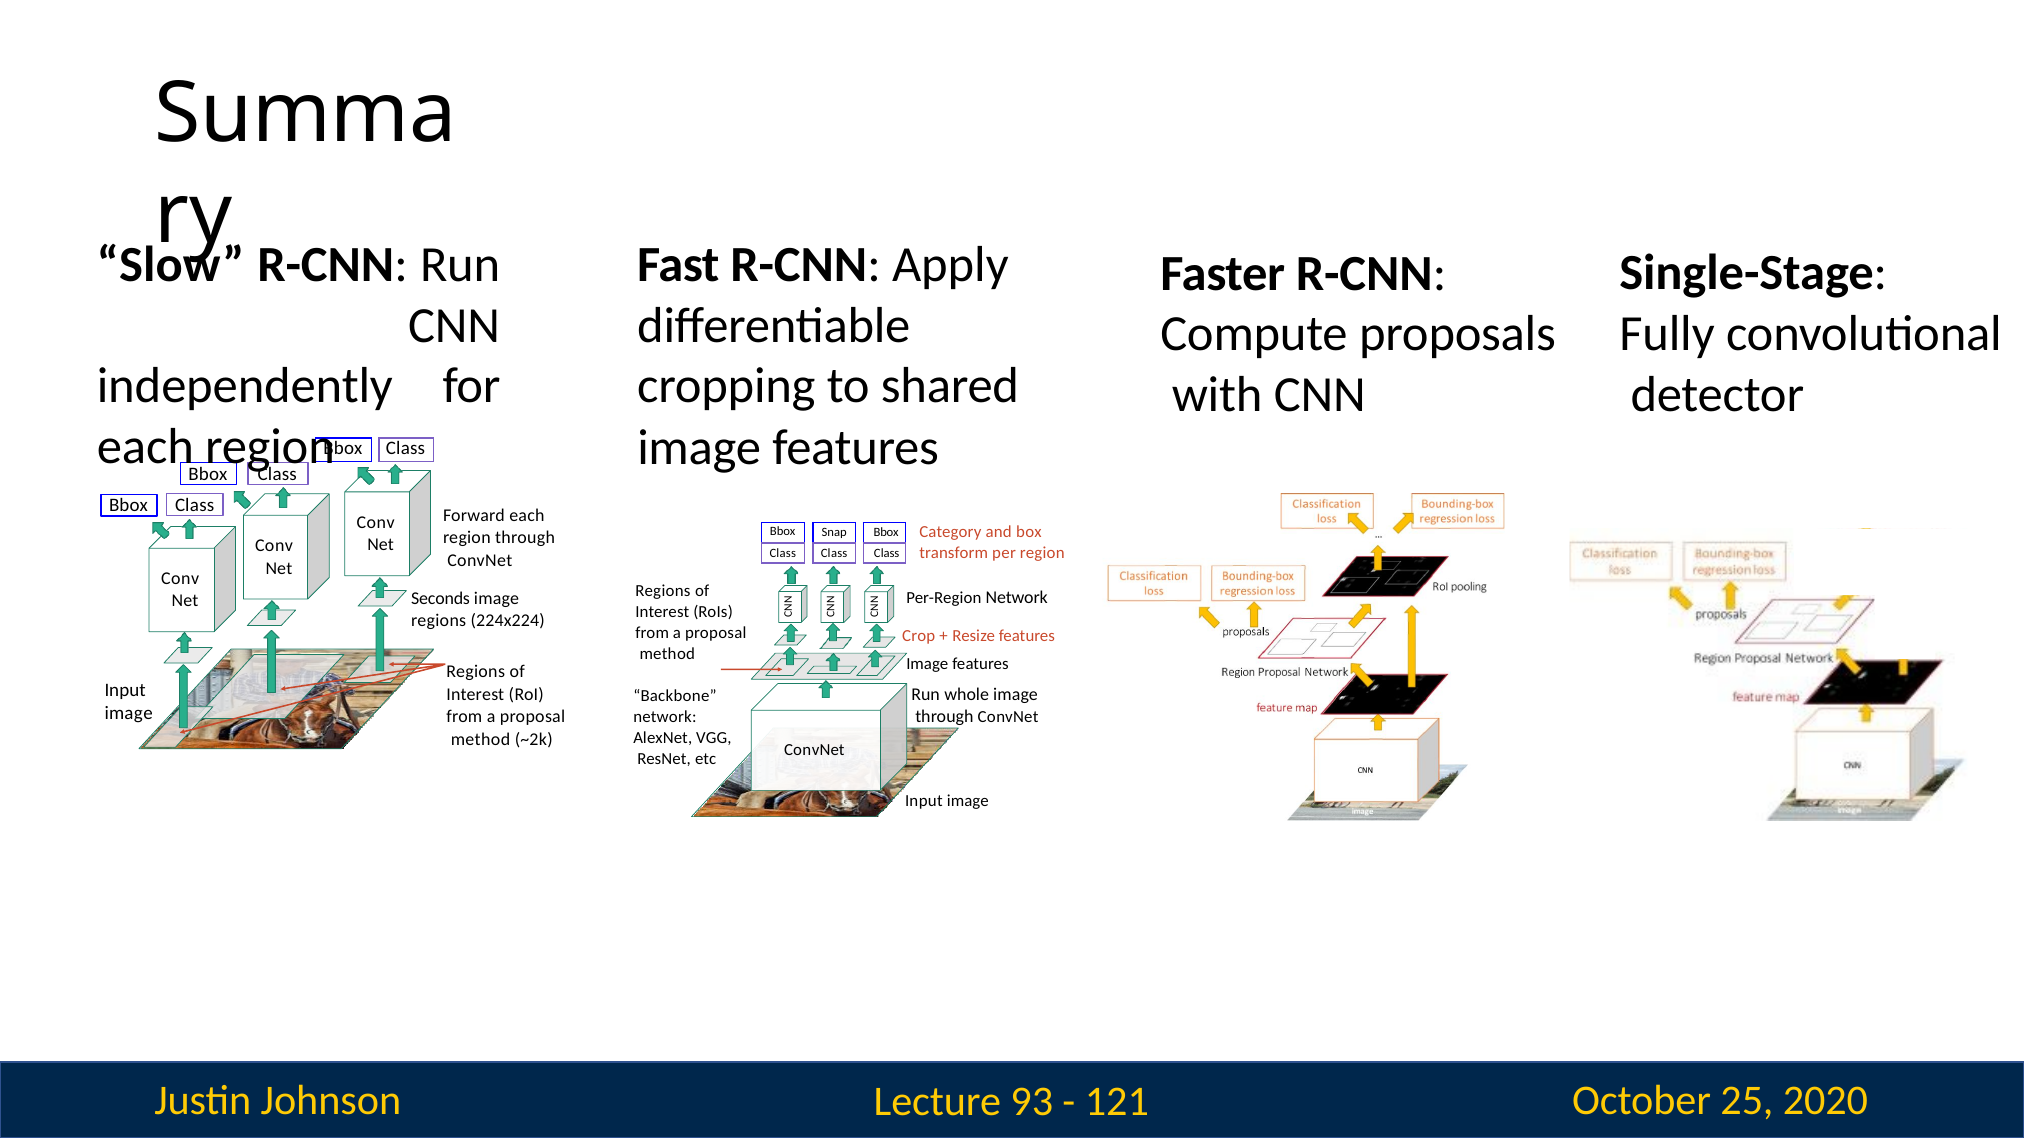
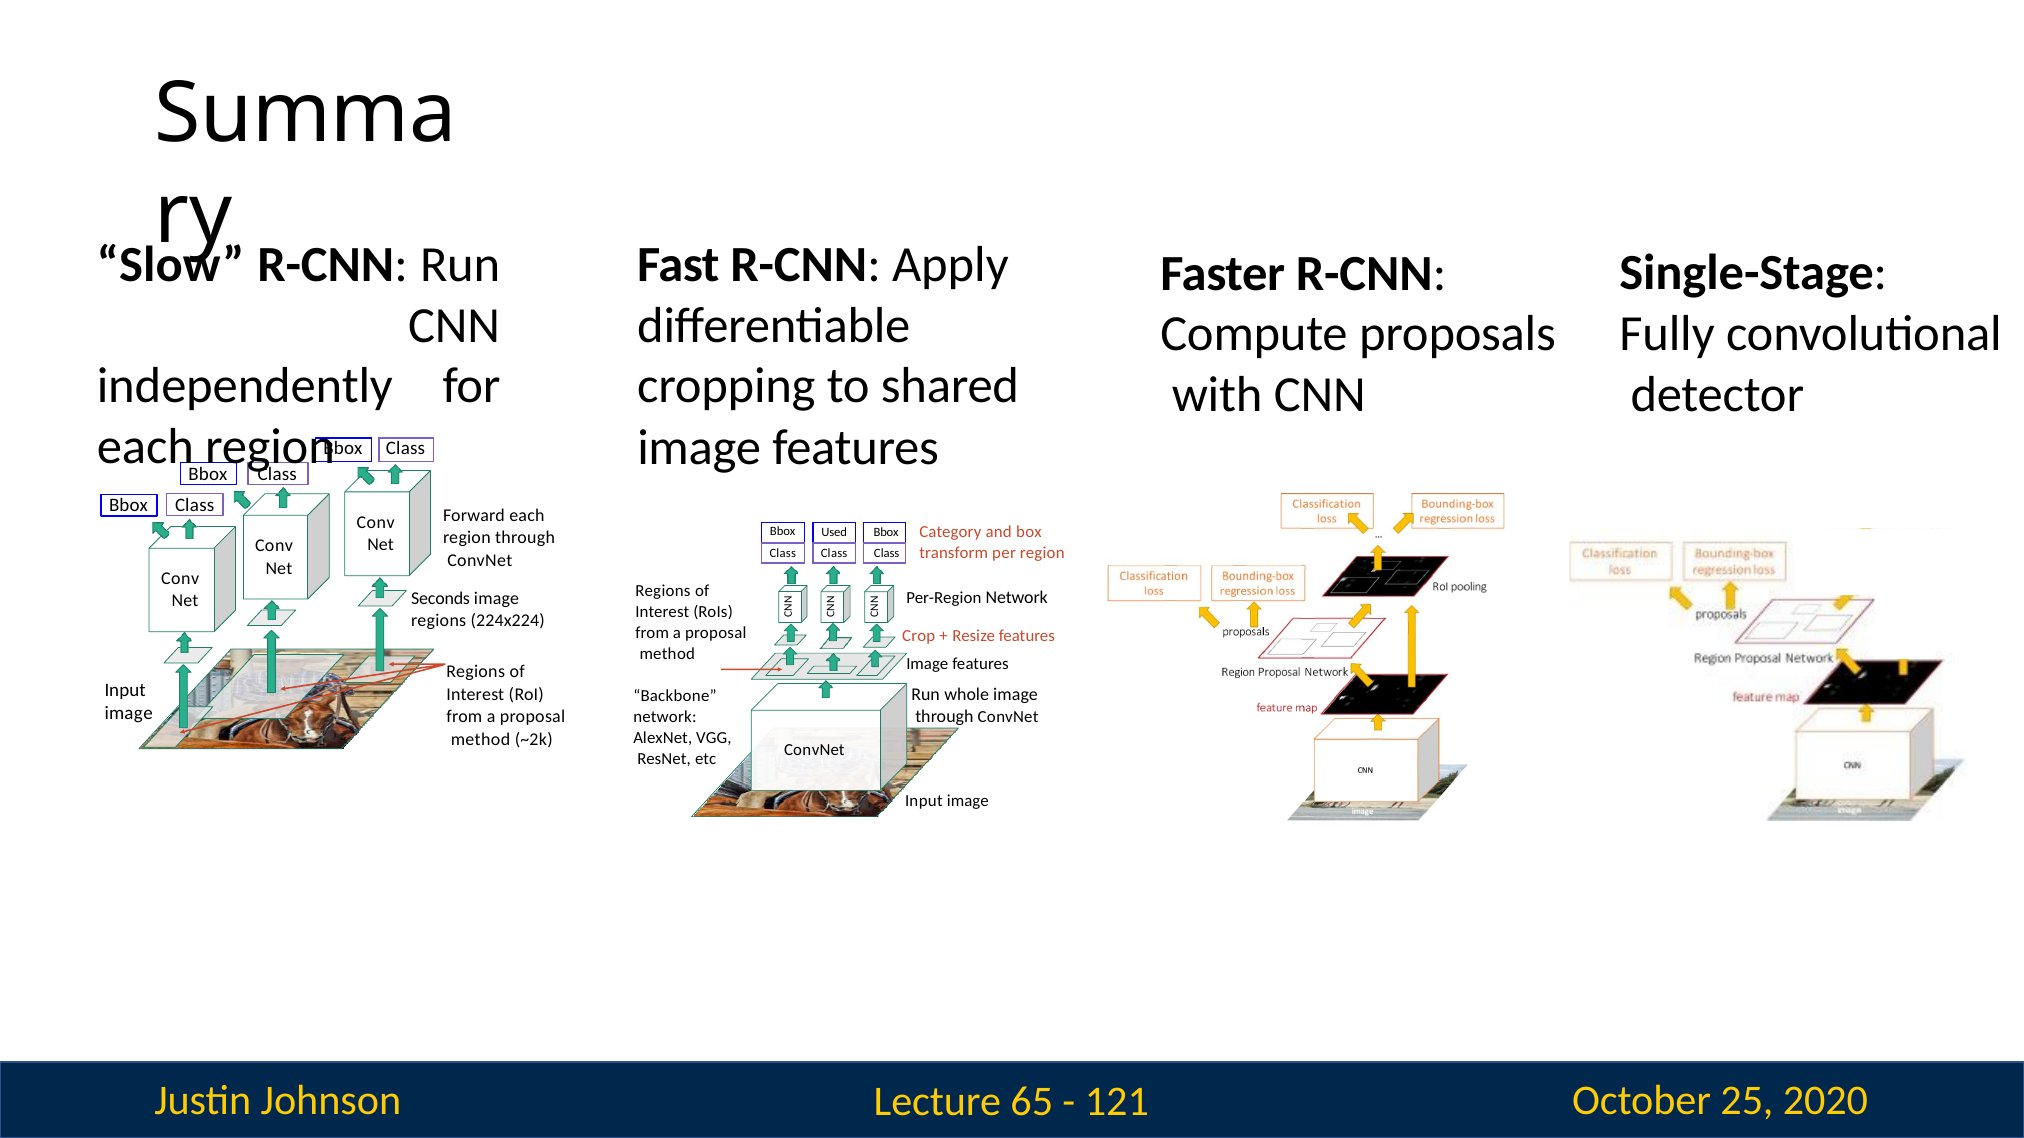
Snap: Snap -> Used (834, 532)
93: 93 -> 65 (1032, 1102)
